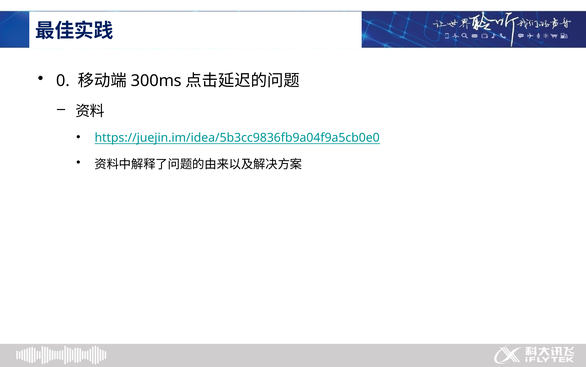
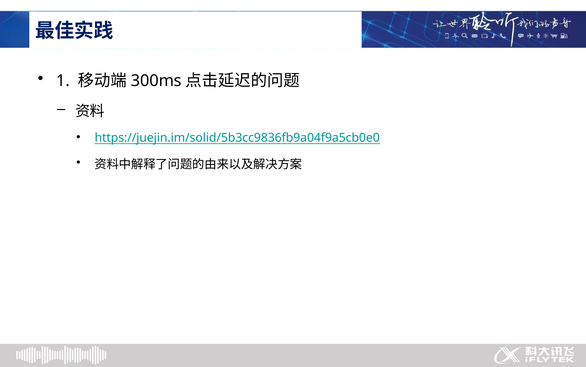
0: 0 -> 1 (63, 81)
https://juejin.im/idea/5b3cc9836fb9a04f9a5cb0e0: https://juejin.im/idea/5b3cc9836fb9a04f9a5cb0e0 -> https://juejin.im/solid/5b3cc9836fb9a04f9a5cb0e0 (237, 138)
